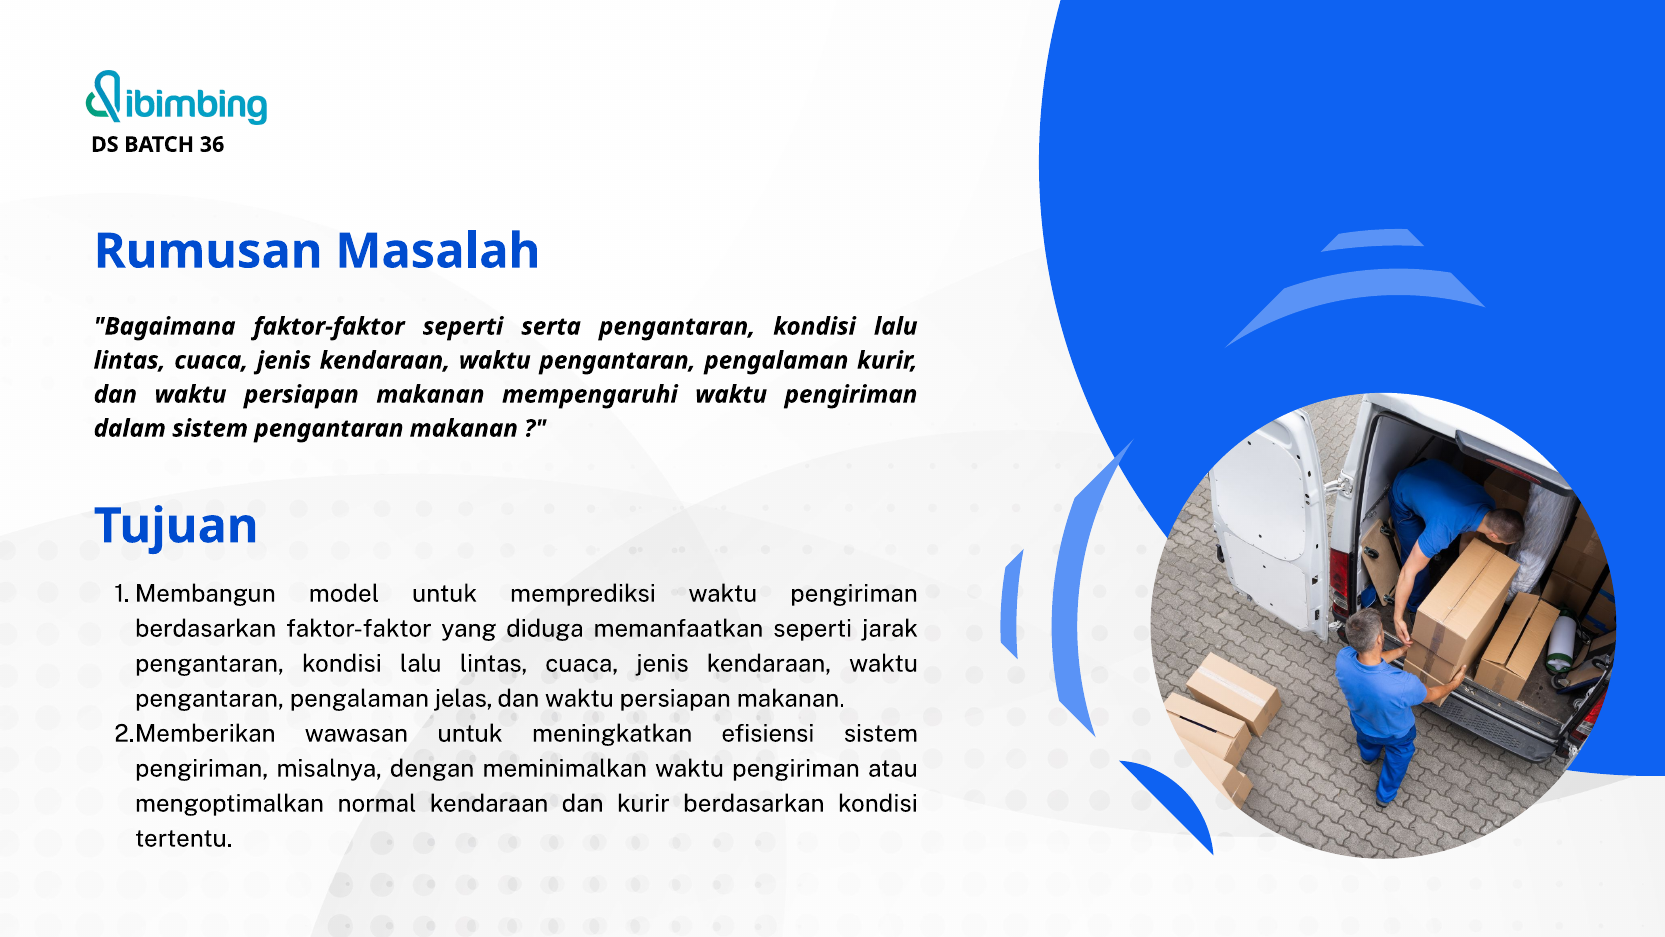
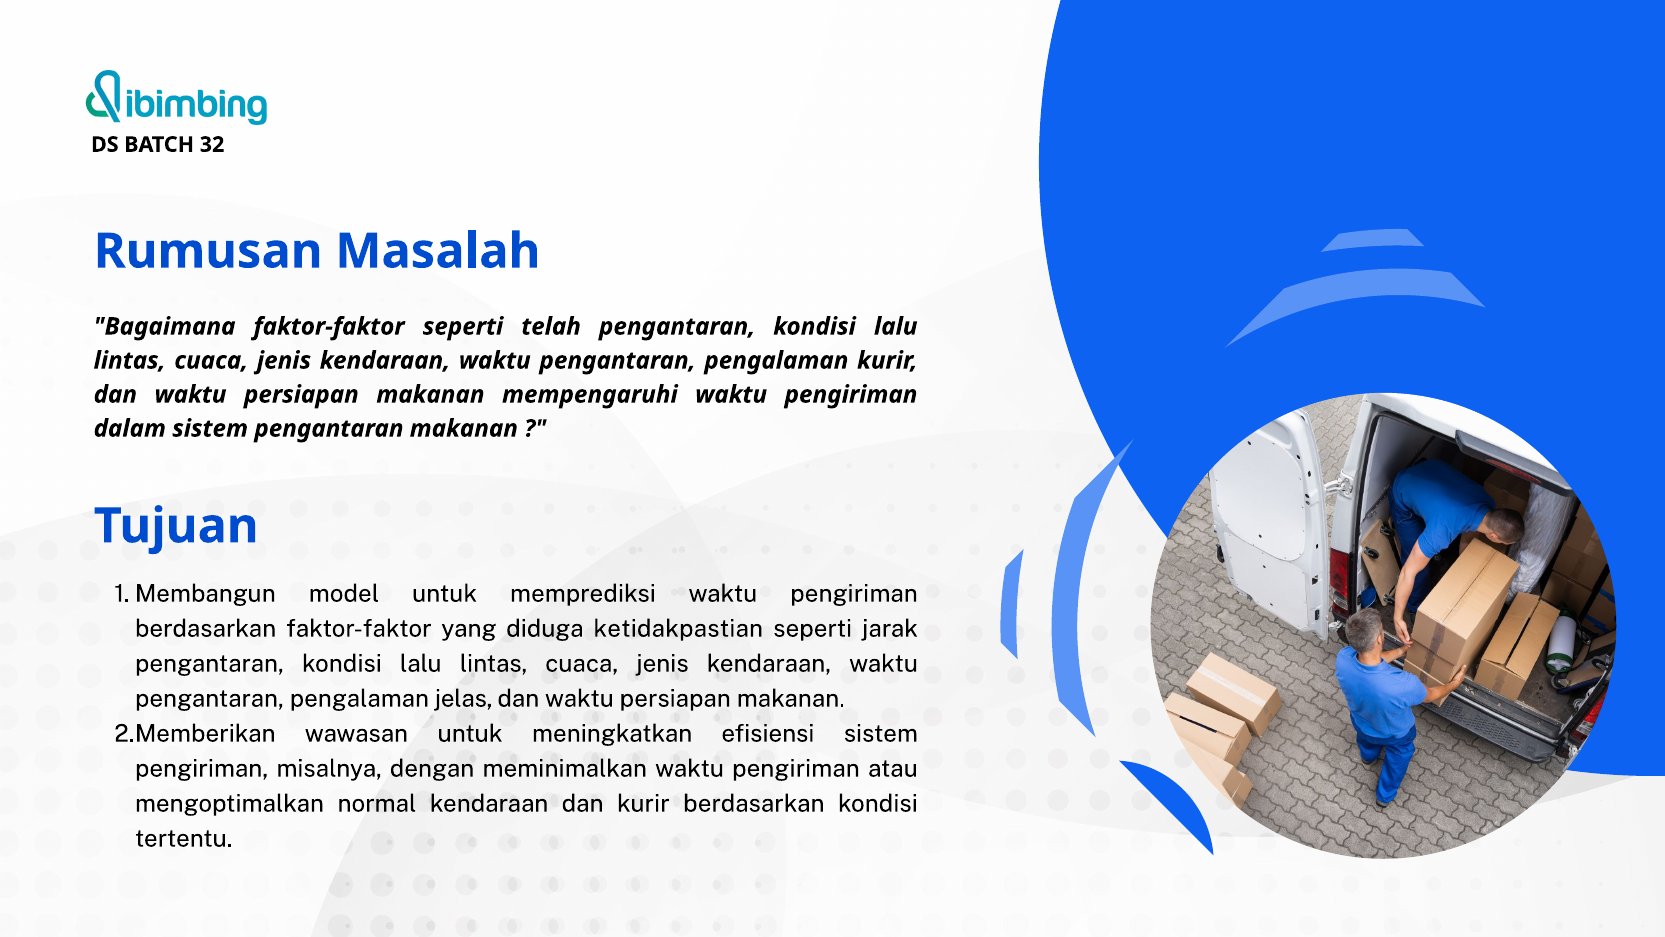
36: 36 -> 32 (212, 145)
serta: serta -> telah (551, 326)
memanfaatkan: memanfaatkan -> ketidakpastian (678, 628)
